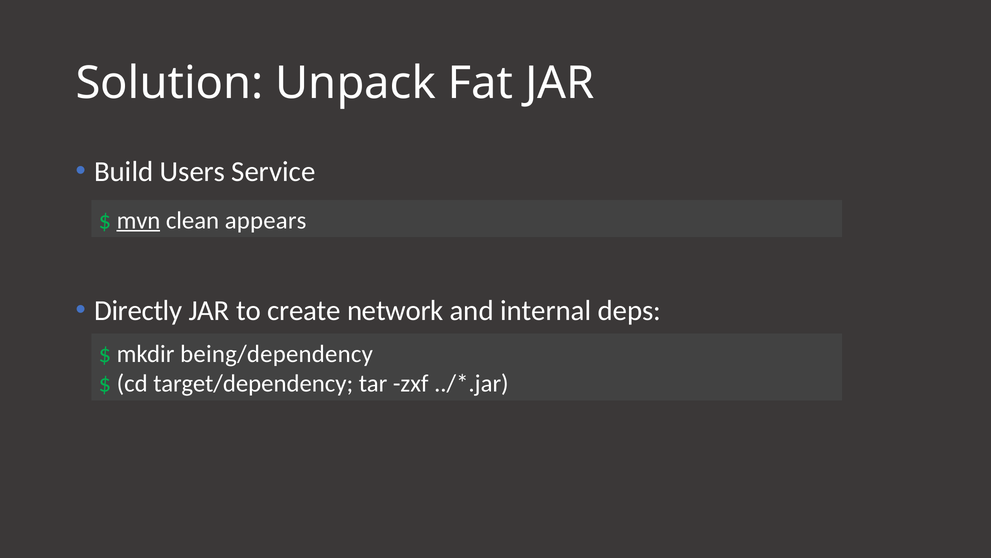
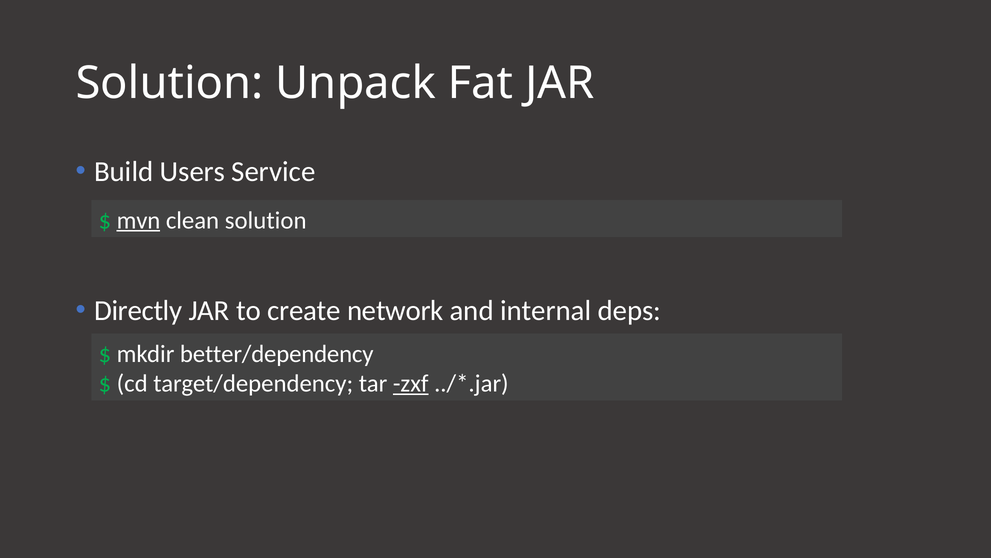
clean appears: appears -> solution (266, 220)
being/dependency: being/dependency -> better/dependency (277, 353)
zxf underline: none -> present (411, 383)
